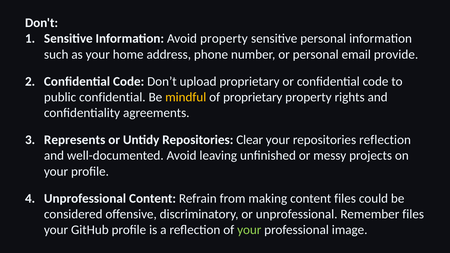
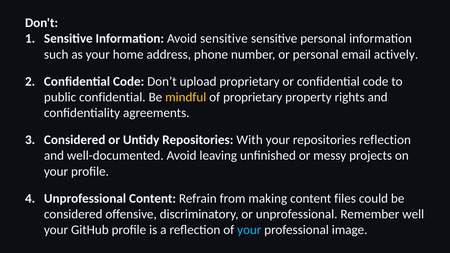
Avoid property: property -> sensitive (224, 39)
provide: provide -> actively (396, 54)
Represents: Represents -> Considered (75, 140)
Clear: Clear -> With (250, 140)
Remember files: files -> well (413, 214)
your colour: light green -> light blue (249, 230)
